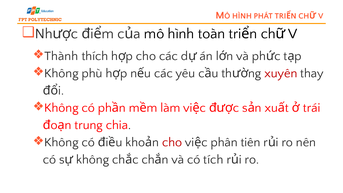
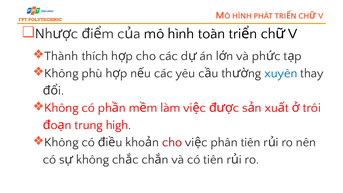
xuyên colour: red -> blue (281, 73)
trái: trái -> trôi (312, 108)
chia: chia -> high (117, 125)
có tích: tích -> tiên (213, 159)
